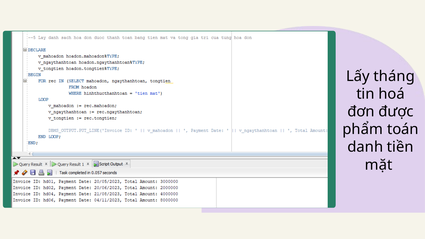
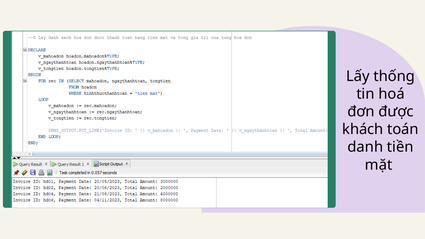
tháng: tháng -> thống (394, 76)
phẩm: phẩm -> khách (363, 129)
